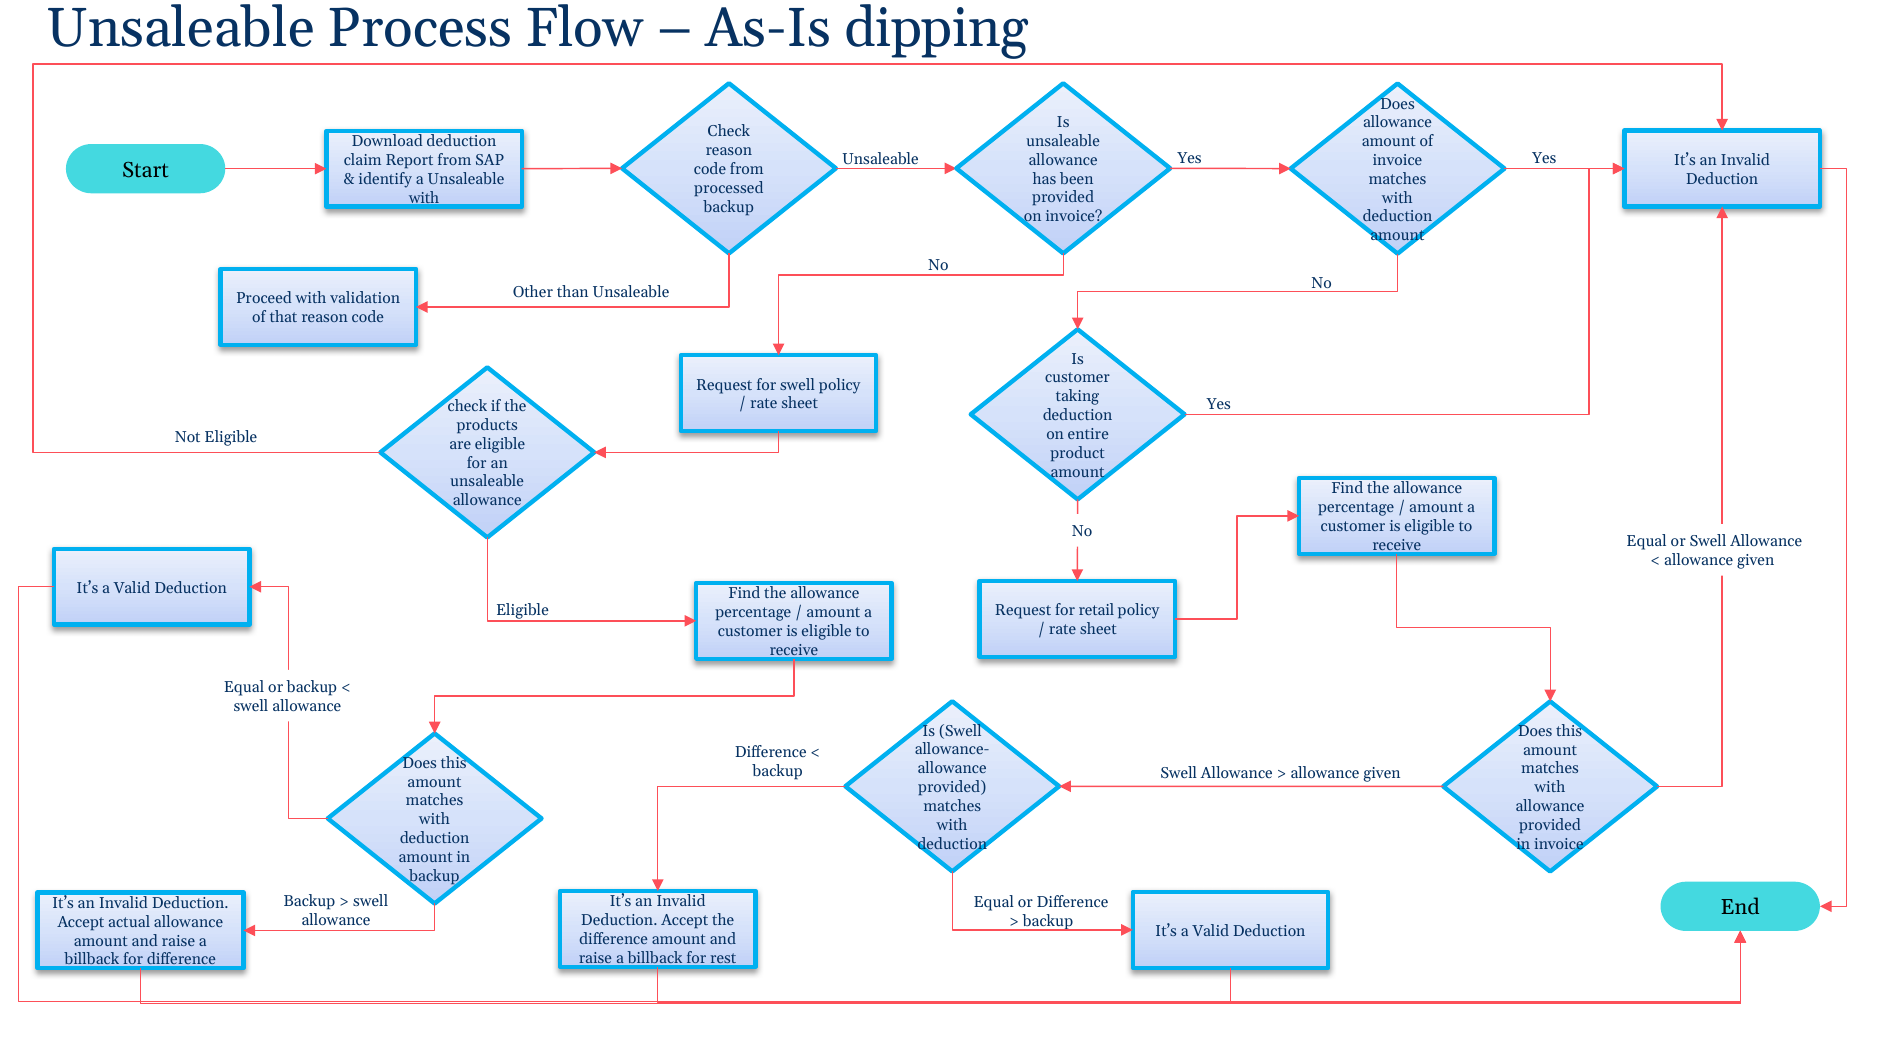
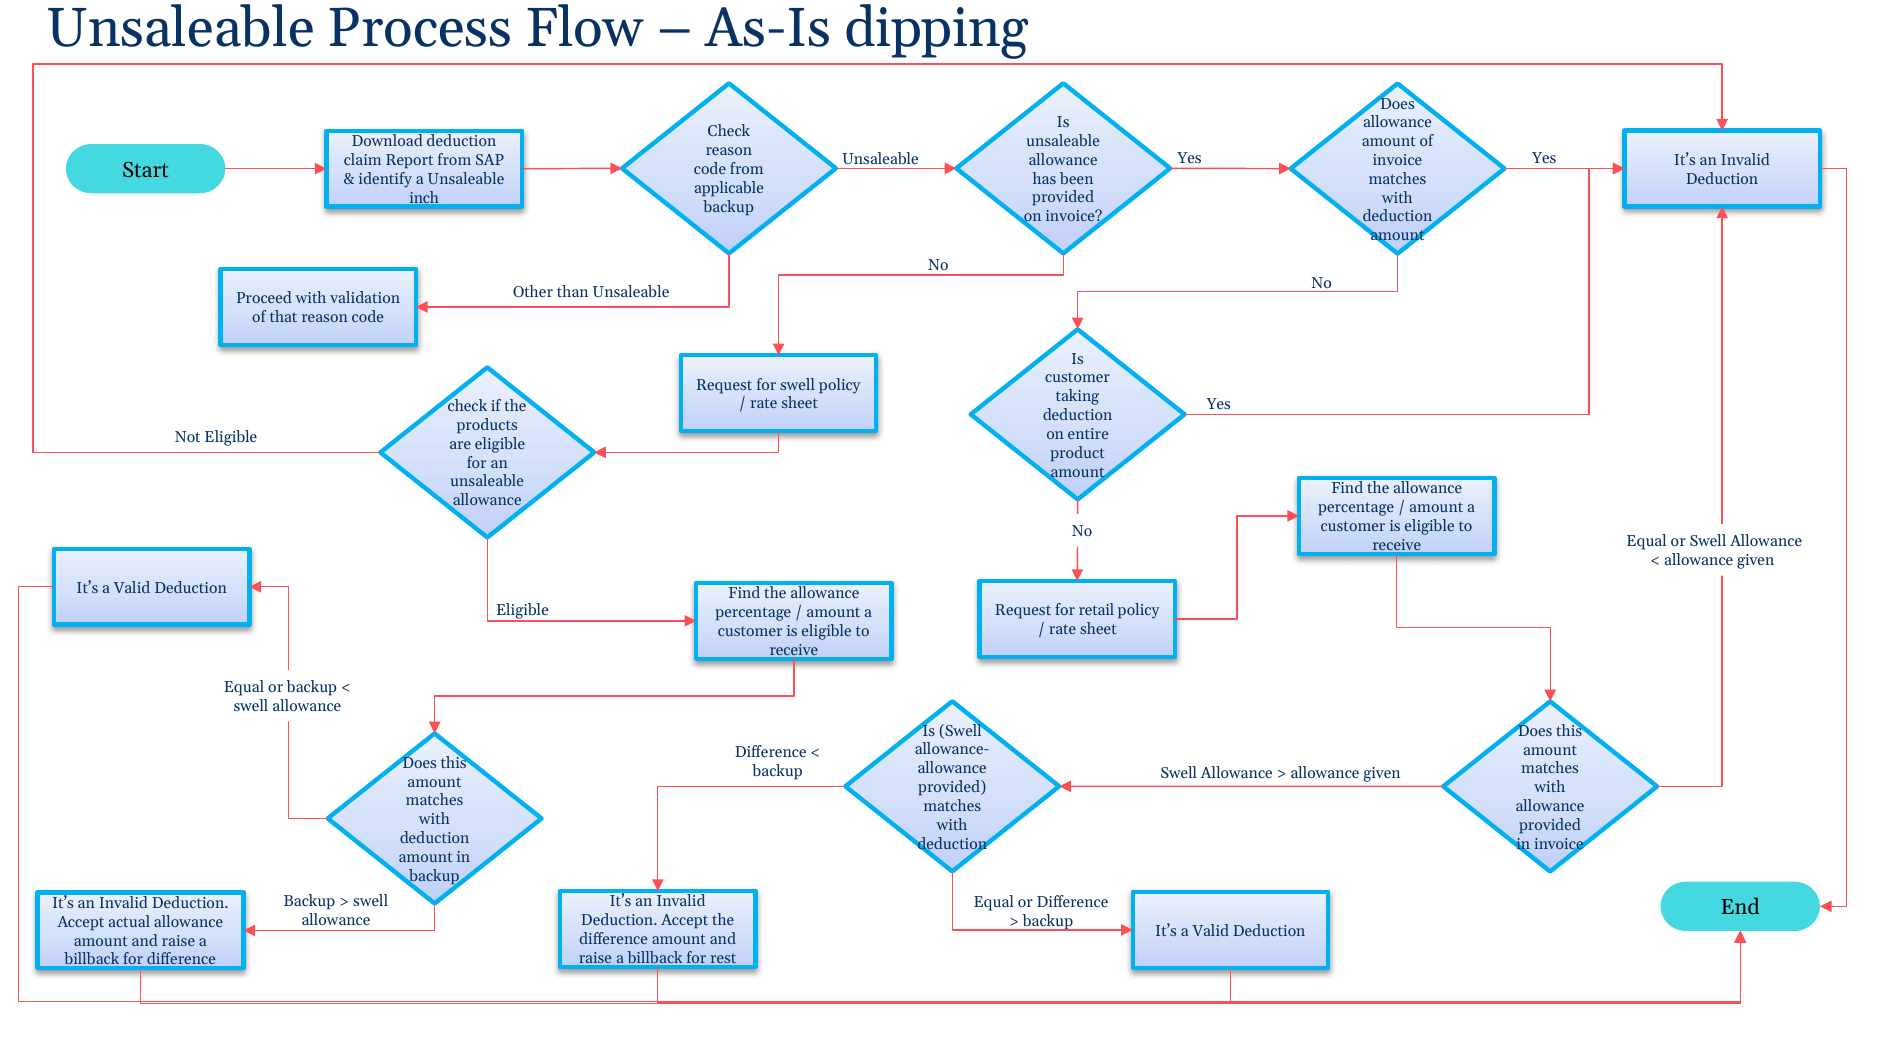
processed: processed -> applicable (729, 188)
with: with -> inch (424, 198)
